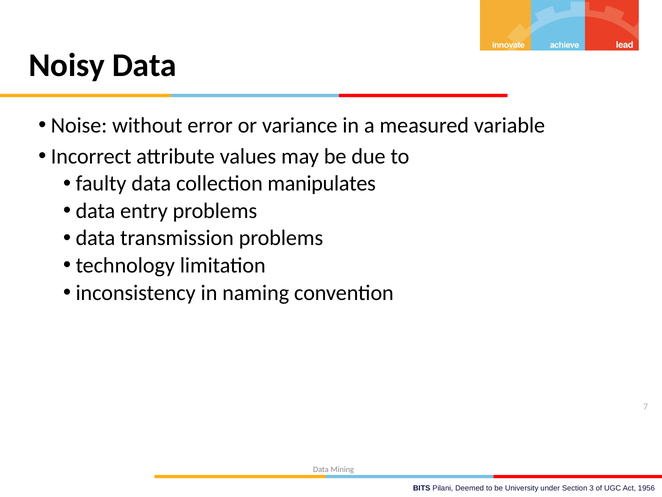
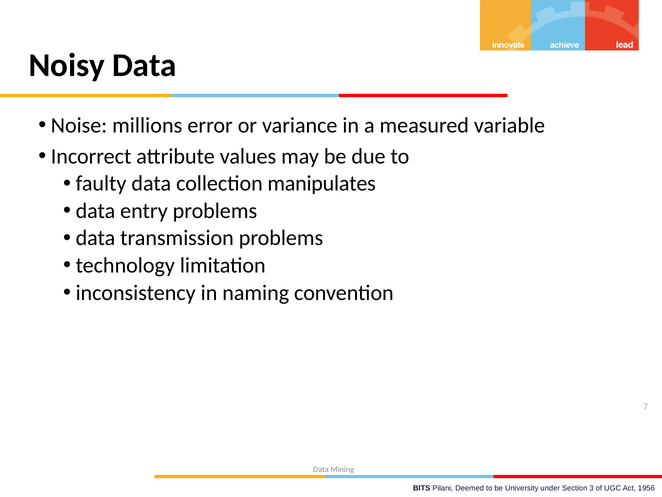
without: without -> millions (147, 125)
